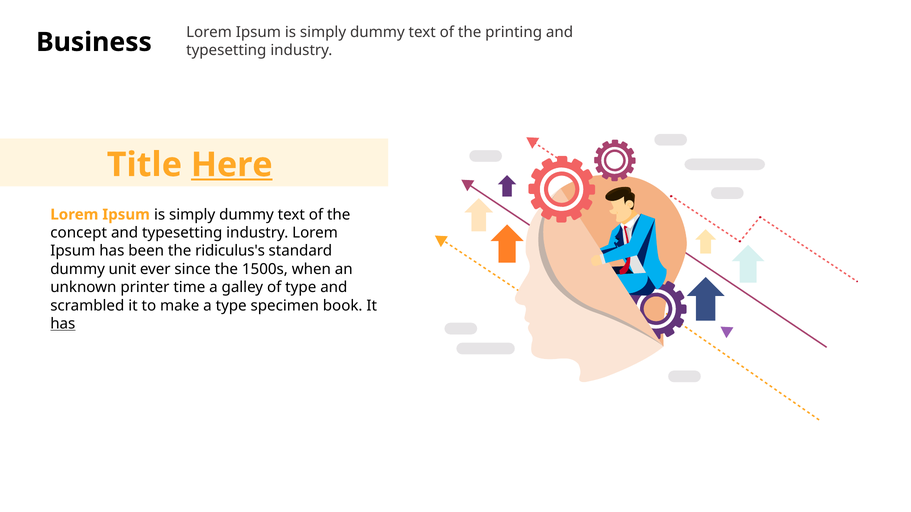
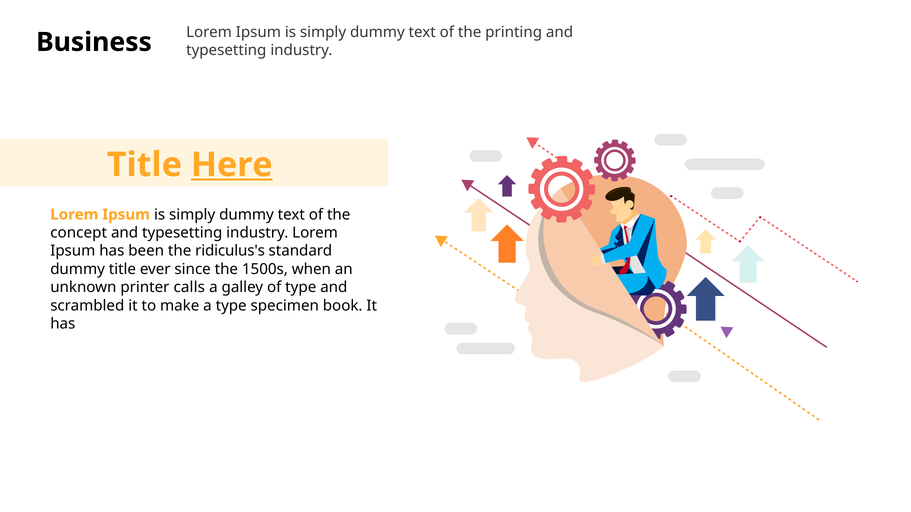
dummy unit: unit -> title (122, 269)
time: time -> calls (189, 288)
has underline: present -> none (63, 324)
